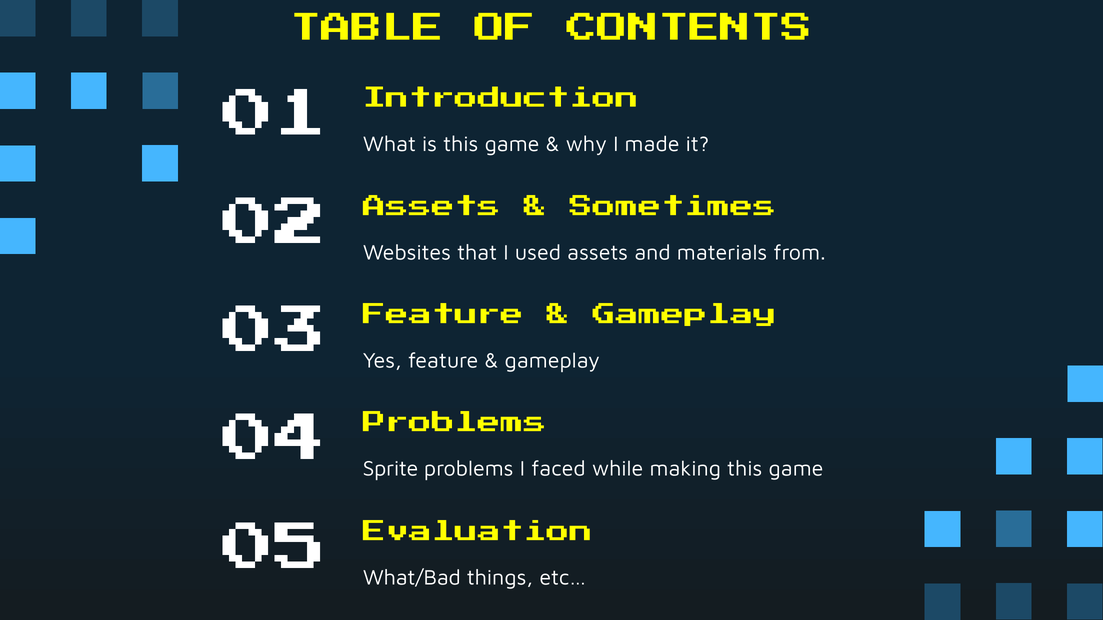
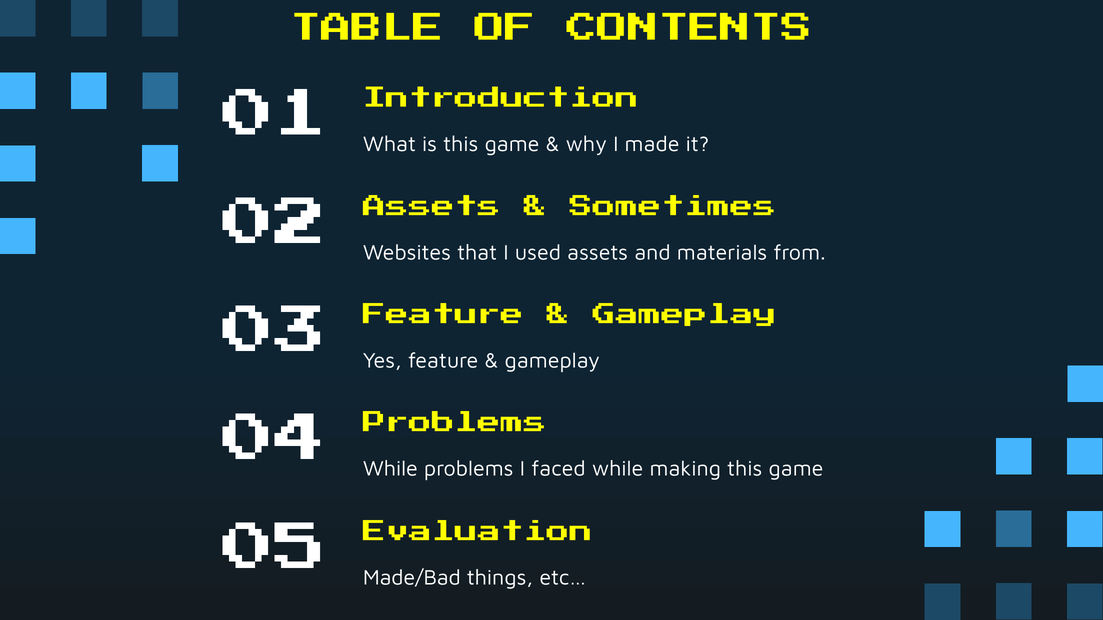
04 Sprite: Sprite -> While (390, 469)
What/Bad: What/Bad -> Made/Bad (412, 578)
